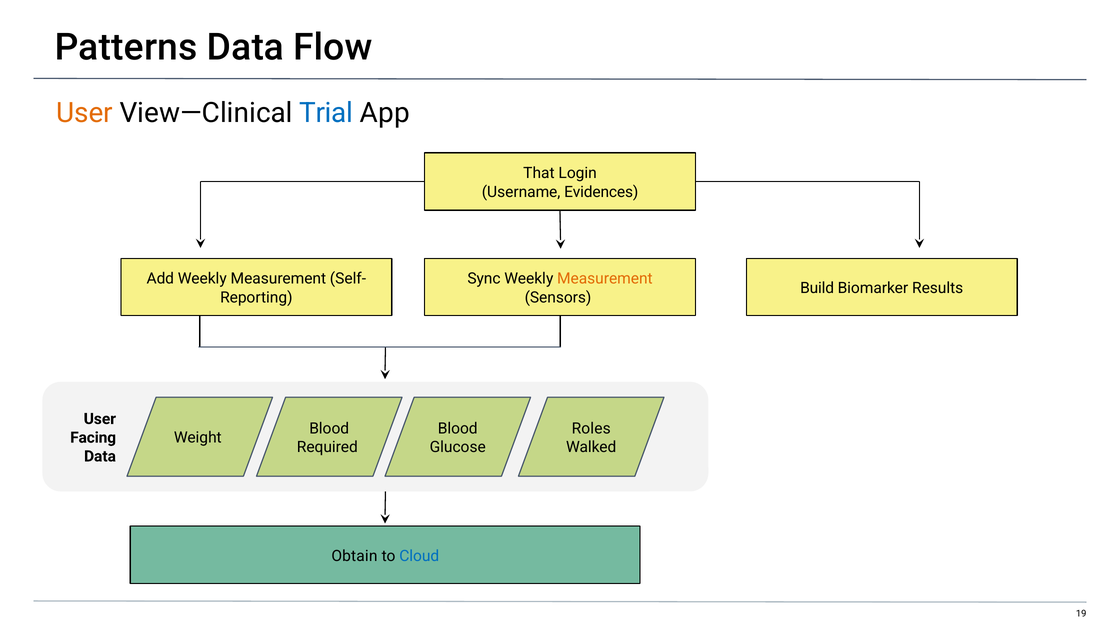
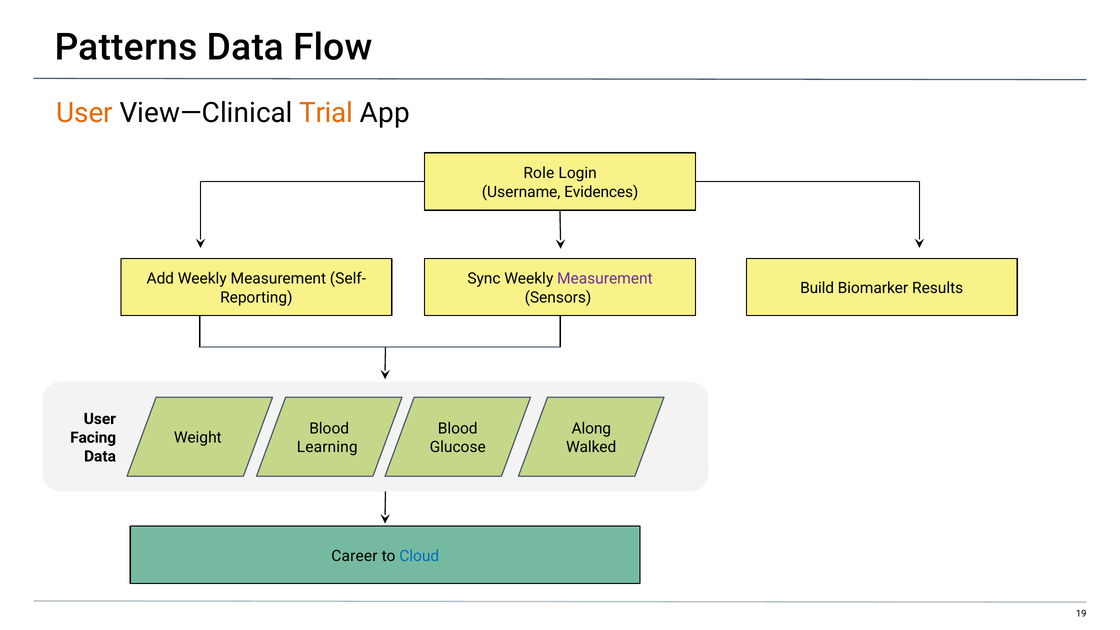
Trial colour: blue -> orange (326, 113)
That: That -> Role (539, 173)
Measurement colour: orange -> purple (605, 279)
Roles: Roles -> Along (591, 428)
Required: Required -> Learning (327, 447)
Obtain: Obtain -> Career (354, 556)
